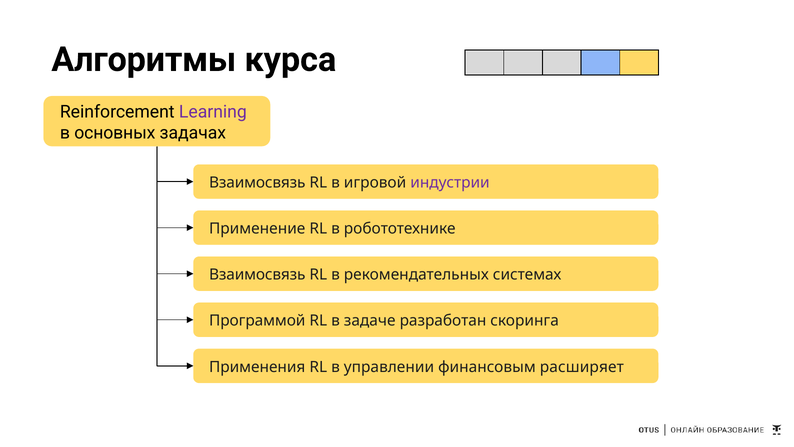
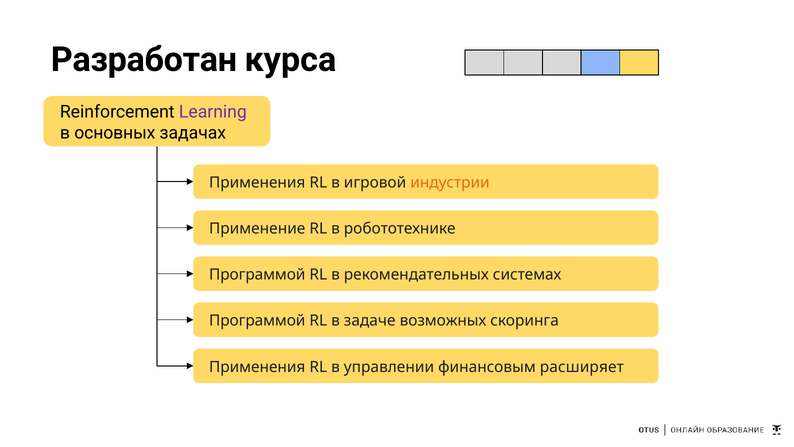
Алгоритмы: Алгоритмы -> Разработан (144, 60)
Взаимосвязь: Взаимосвязь -> Применения (257, 183)
индустрии colour: purple -> orange (450, 183)
Взаимосвязь: Взаимосвязь -> Программой (257, 275)
разработан: разработан -> возможных (443, 321)
